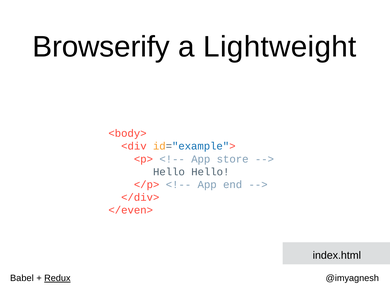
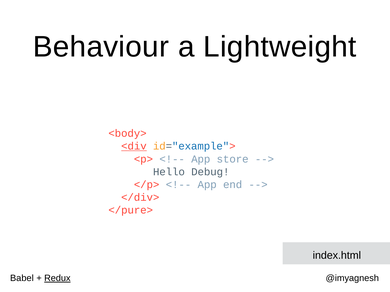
Browserify: Browserify -> Behaviour (101, 47)
<div underline: none -> present (134, 146)
Hello Hello: Hello -> Debug (210, 172)
</even>: </even> -> </pure> (131, 211)
